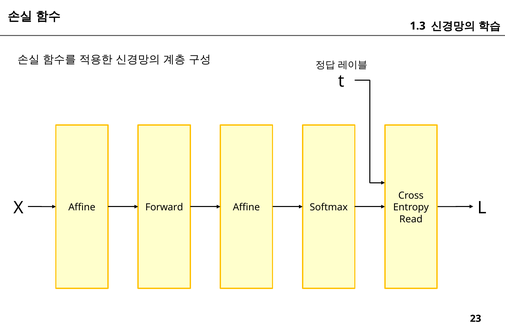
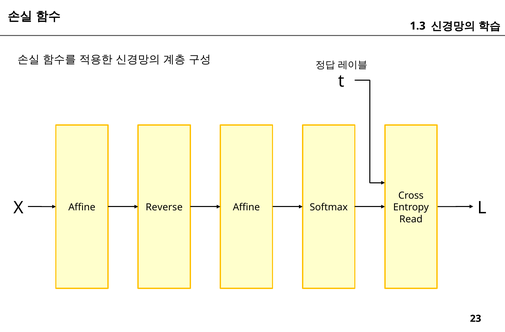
Forward: Forward -> Reverse (164, 207)
